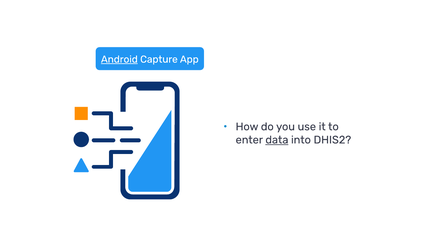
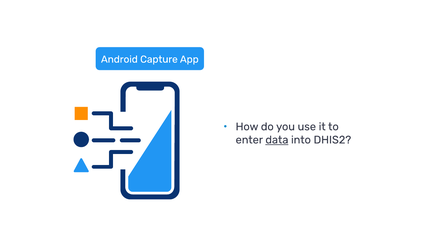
Android underline: present -> none (119, 59)
